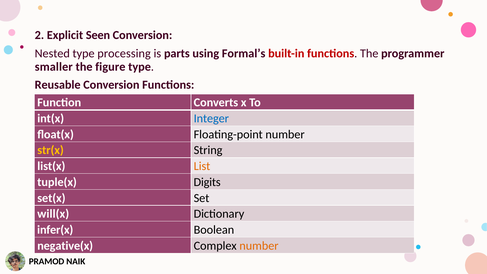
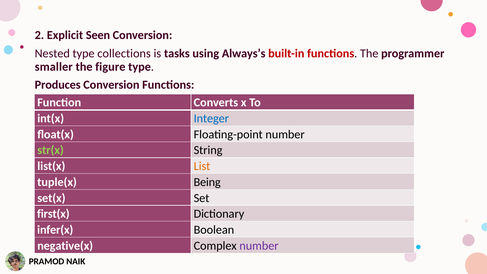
processing: processing -> collections (124, 54)
parts: parts -> tasks (177, 54)
Formal’s: Formal’s -> Always’s (244, 54)
Reusable: Reusable -> Produces (58, 85)
str(x colour: yellow -> light green (50, 150)
Digits: Digits -> Being (207, 182)
will(x: will(x -> first(x (53, 214)
number colour: orange -> purple (259, 246)
